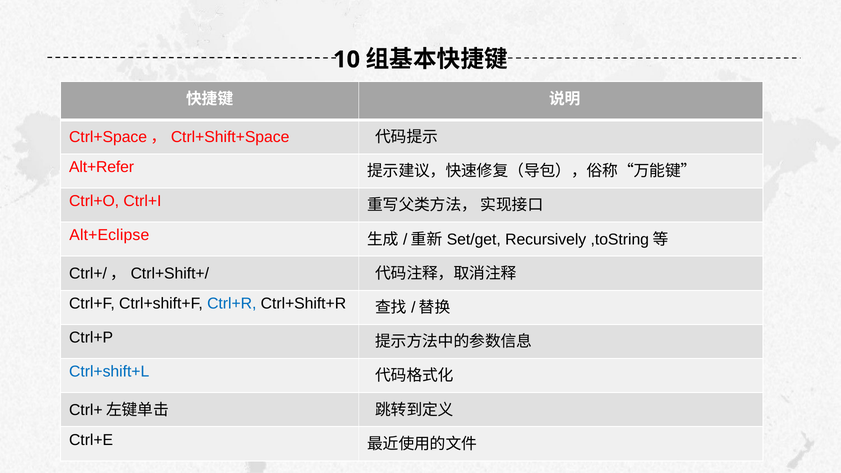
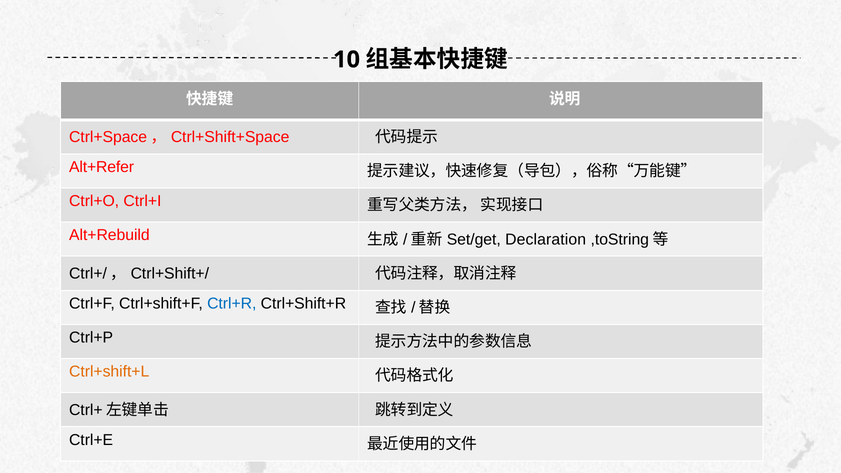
Alt+Eclipse: Alt+Eclipse -> Alt+Rebuild (109, 235)
Recursively: Recursively -> Declaration (546, 239)
Ctrl+shift+L colour: blue -> orange (109, 372)
